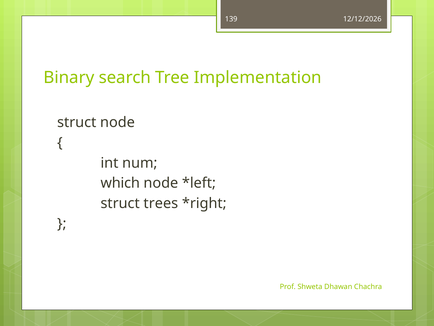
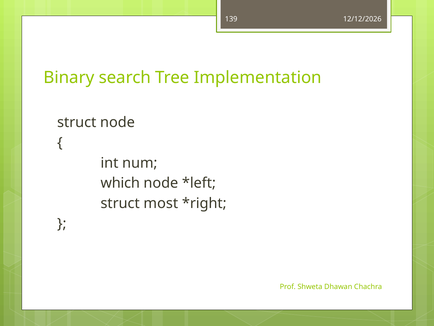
trees: trees -> most (161, 203)
